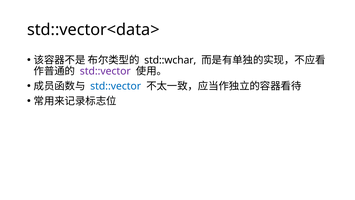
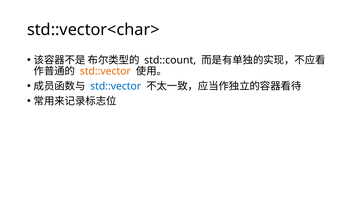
std::vector<data>: std::vector<data> -> std::vector<char> (93, 30)
std::wchar: std::wchar -> std::count (170, 60)
std::vector colour: purple -> orange (105, 71)
